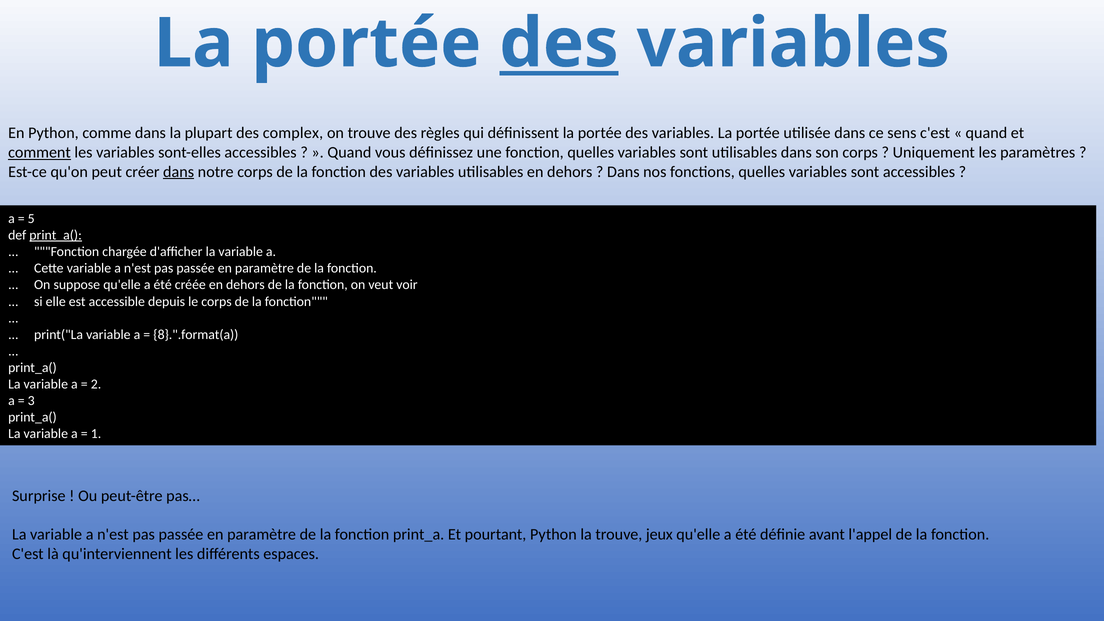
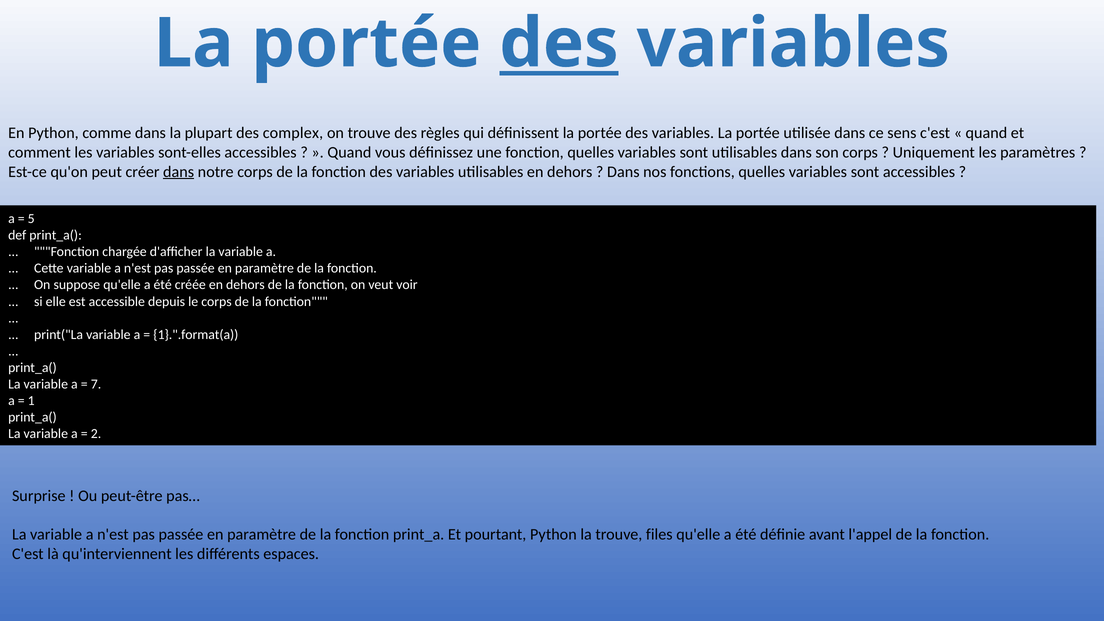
comment underline: present -> none (39, 152)
print_a( underline: present -> none (56, 235)
8}.".format(a: 8}.".format(a -> 1}.".format(a (196, 335)
2: 2 -> 7 (96, 384)
3: 3 -> 1 (31, 401)
1: 1 -> 2 (96, 434)
jeux: jeux -> files (659, 534)
